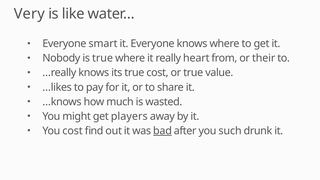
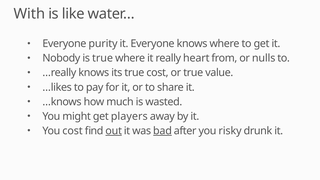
Very: Very -> With (29, 14)
smart: smart -> purity (103, 44)
their: their -> nulls (264, 58)
out underline: none -> present (114, 131)
such: such -> risky (230, 131)
